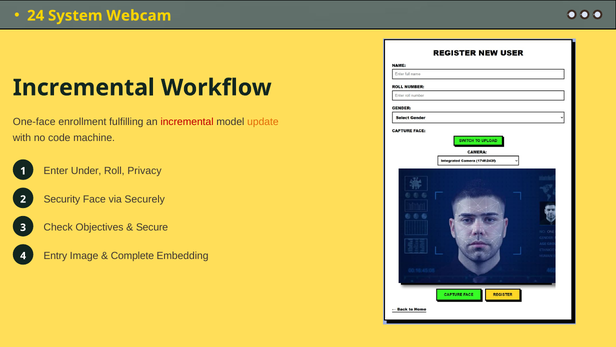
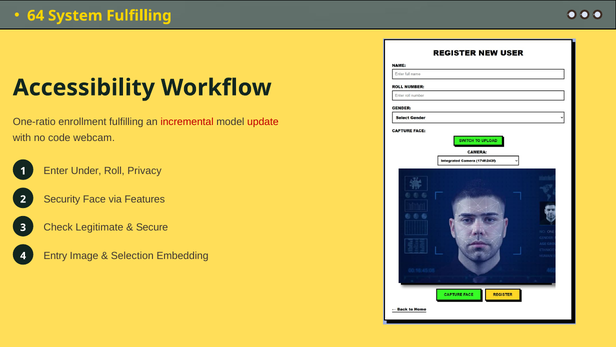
24: 24 -> 64 (36, 16)
System Webcam: Webcam -> Fulfilling (139, 16)
Incremental: Incremental -> Accessibility (84, 88)
One-face: One-face -> One-ratio (34, 122)
update colour: orange -> red (263, 122)
machine: machine -> webcam (94, 138)
Securely: Securely -> Features (145, 199)
Objectives: Objectives -> Legitimate (99, 227)
Complete: Complete -> Selection (132, 255)
